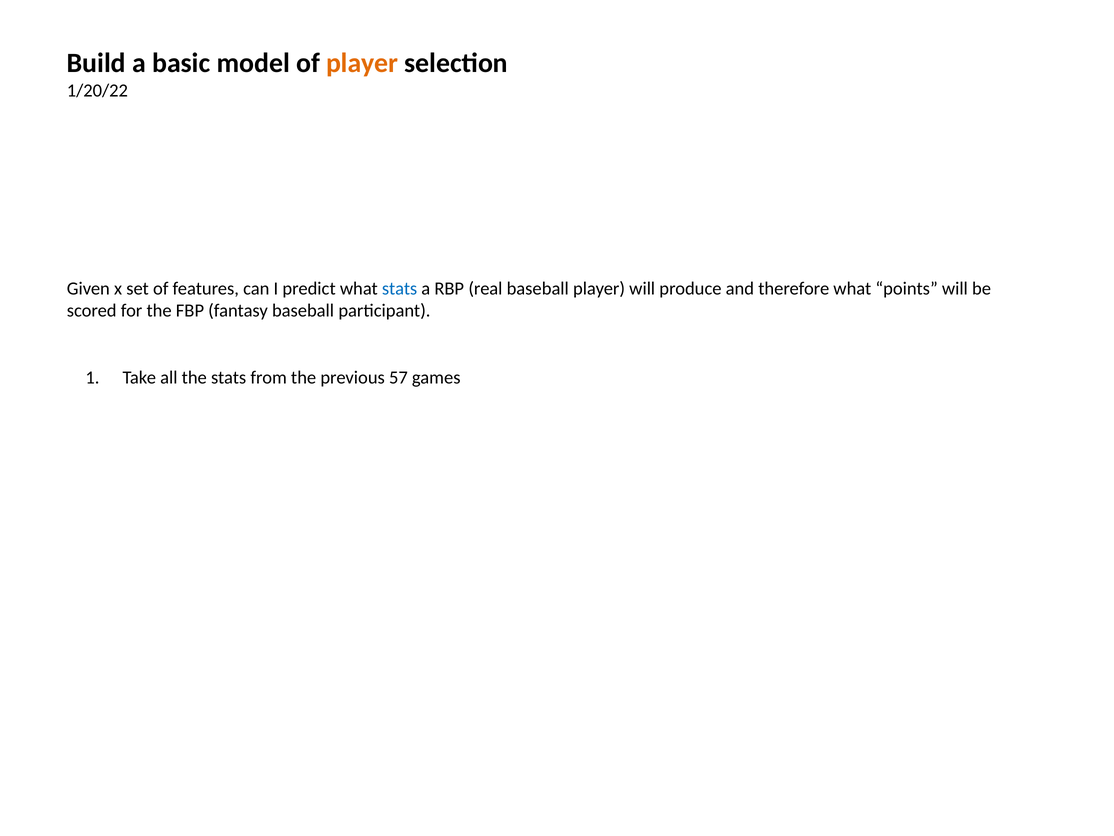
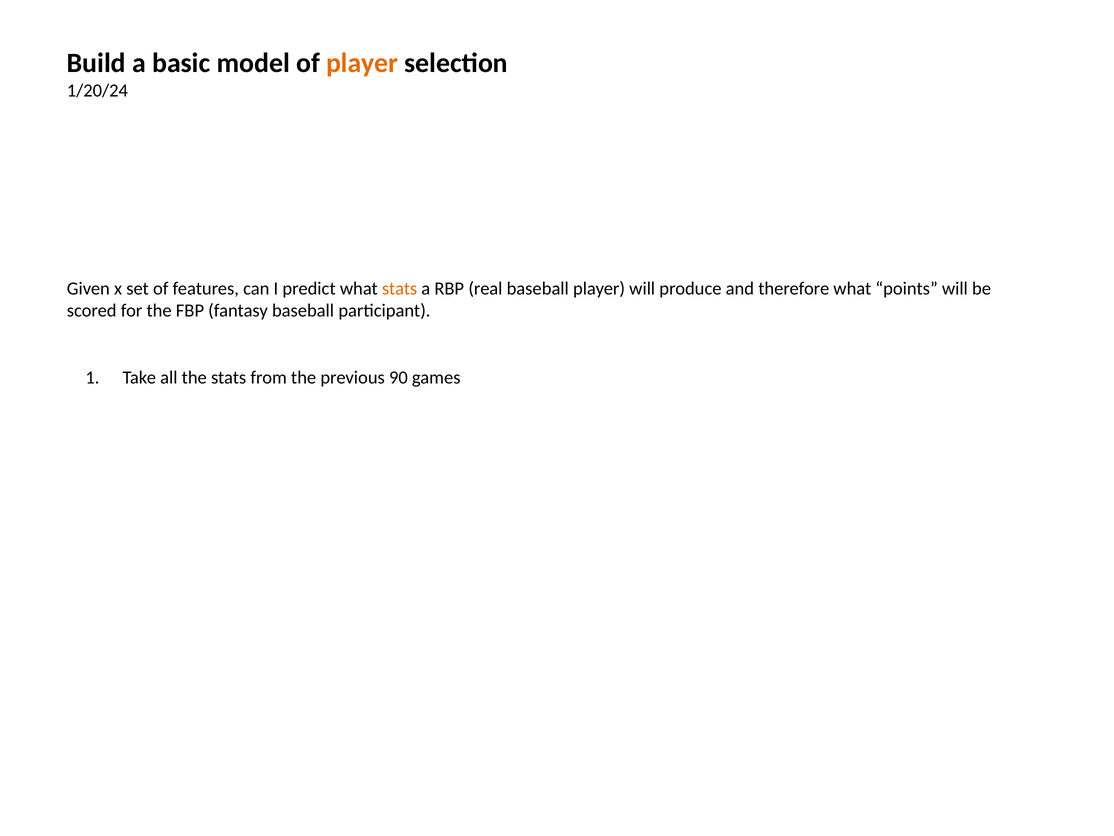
1/20/22: 1/20/22 -> 1/20/24 (97, 90)
stats colour: blue -> orange (400, 288)
57: 57 -> 90 (398, 378)
